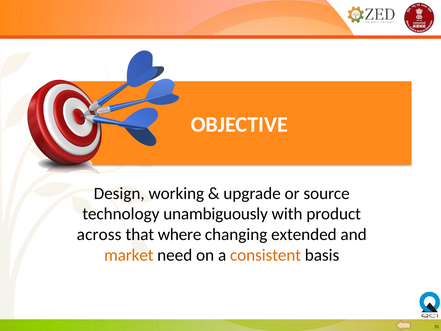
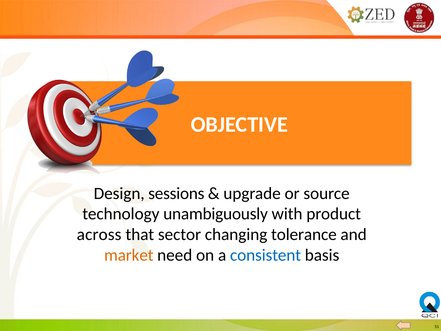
working: working -> sessions (176, 193)
where: where -> sector (180, 234)
extended: extended -> tolerance (304, 234)
consistent colour: orange -> blue (266, 255)
